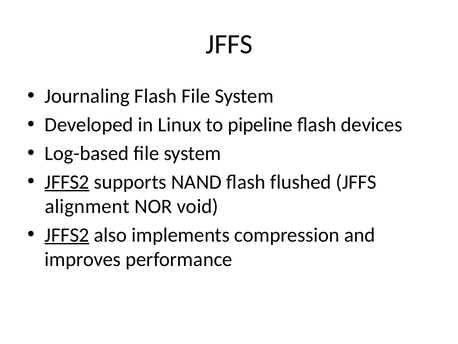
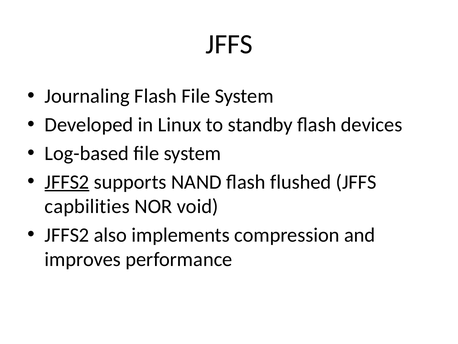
pipeline: pipeline -> standby (260, 125)
alignment: alignment -> capbilities (87, 206)
JFFS2 underline: present -> none (67, 235)
